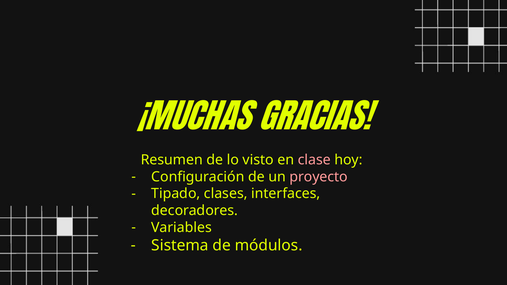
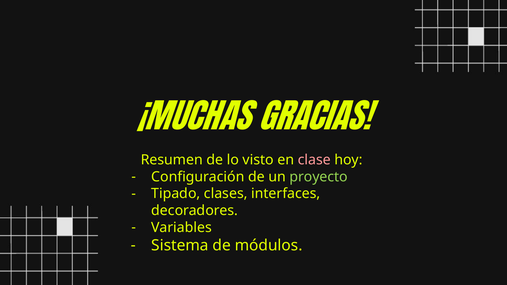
proyecto colour: pink -> light green (319, 177)
